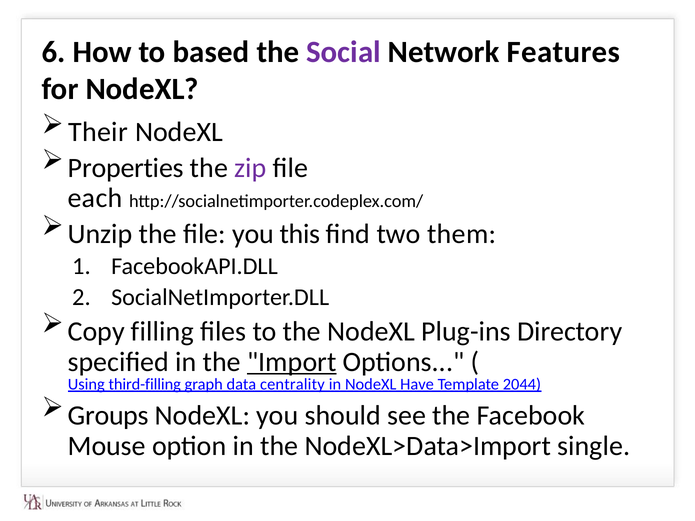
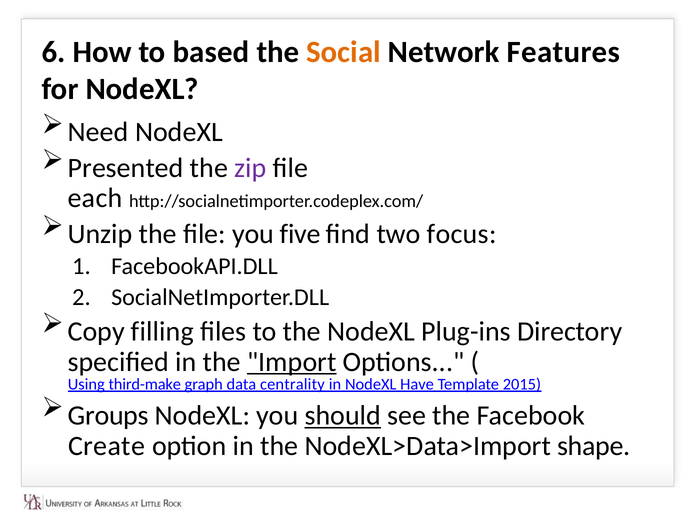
Social colour: purple -> orange (344, 52)
Their: Their -> Need (98, 132)
Properties: Properties -> Presented (126, 168)
this: this -> five (300, 234)
them: them -> focus (462, 234)
third-filling: third-filling -> third-make (145, 384)
2044: 2044 -> 2015 (522, 384)
should underline: none -> present (343, 416)
Mouse: Mouse -> Create (107, 446)
single: single -> shape (594, 446)
